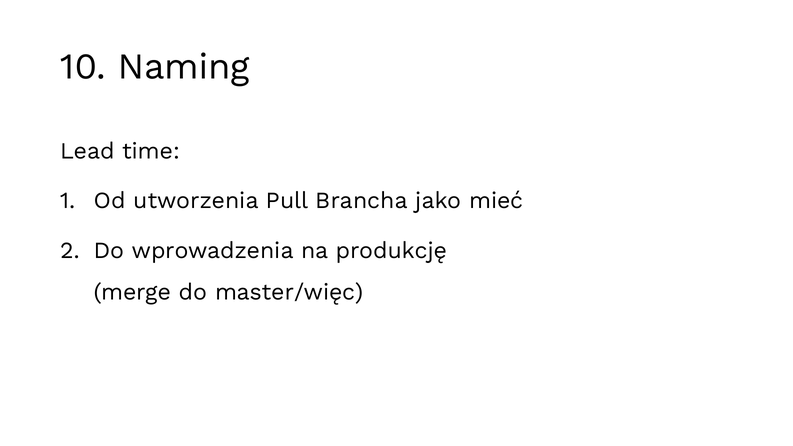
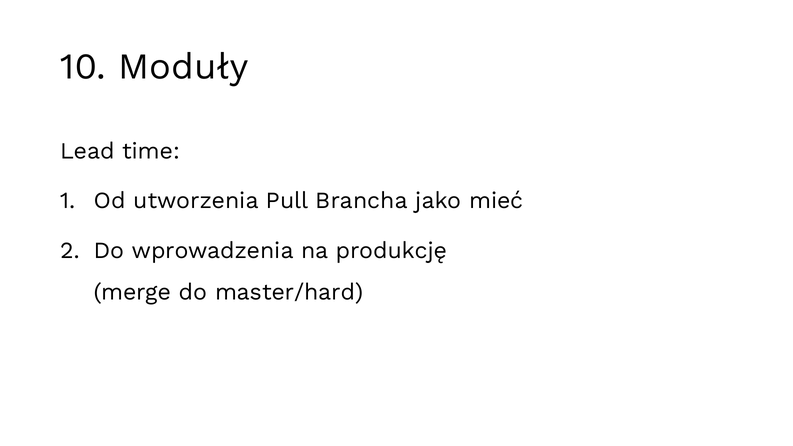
Naming: Naming -> Moduły (184, 67)
master/więc: master/więc -> master/hard (289, 292)
